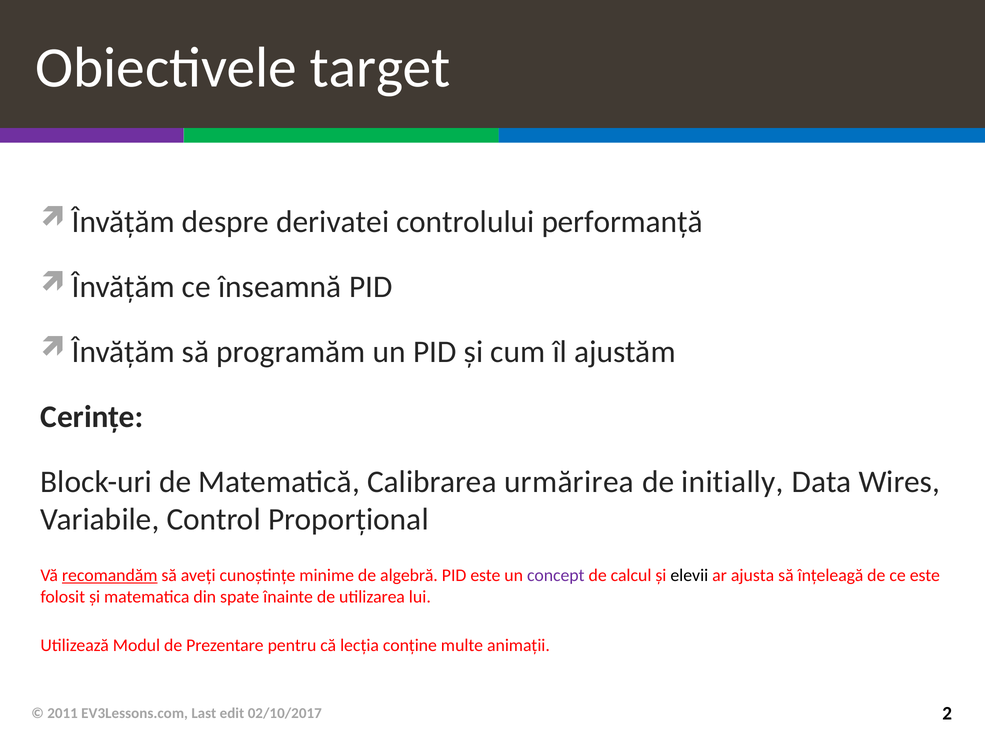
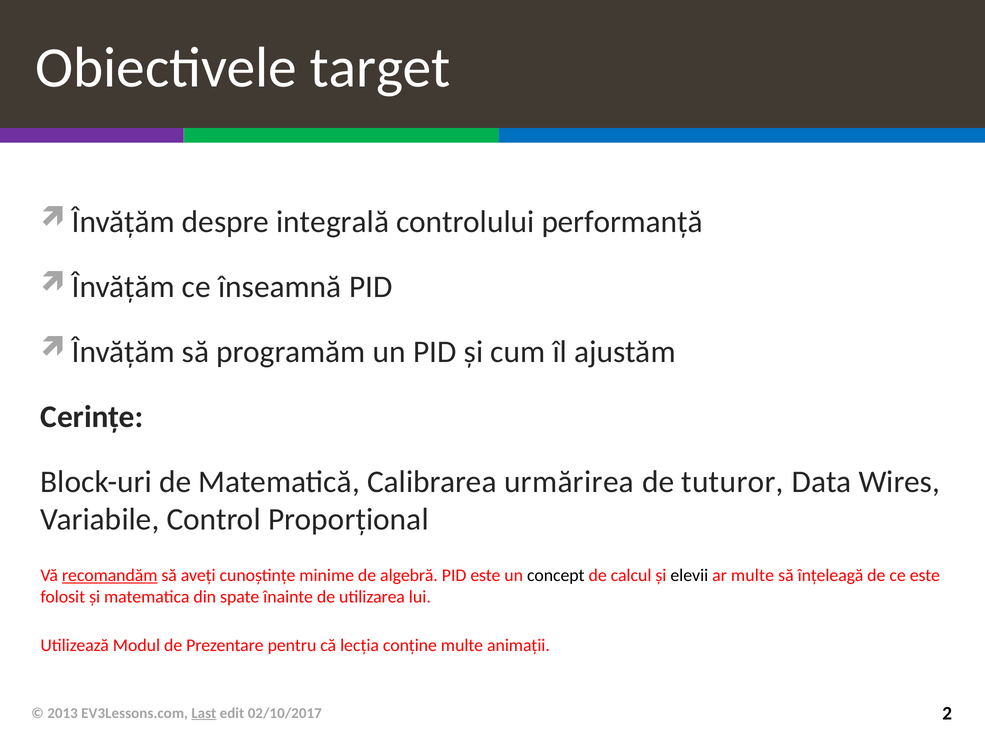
derivatei: derivatei -> integrală (333, 222)
initially: initially -> tuturor (732, 482)
concept colour: purple -> black (556, 576)
ar ajusta: ajusta -> multe (752, 576)
2011: 2011 -> 2013 (63, 714)
Last underline: none -> present (204, 714)
